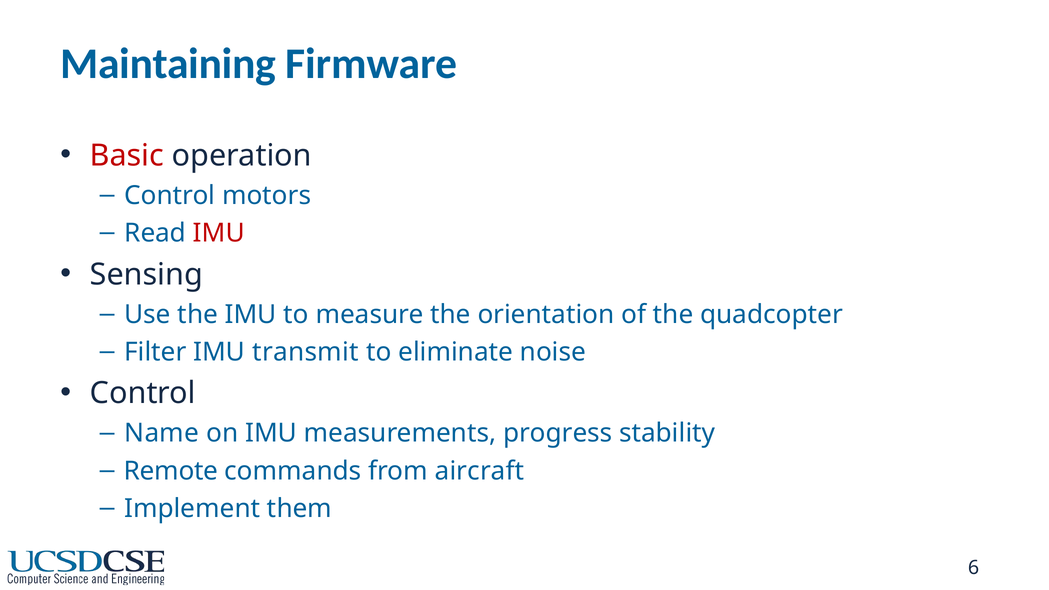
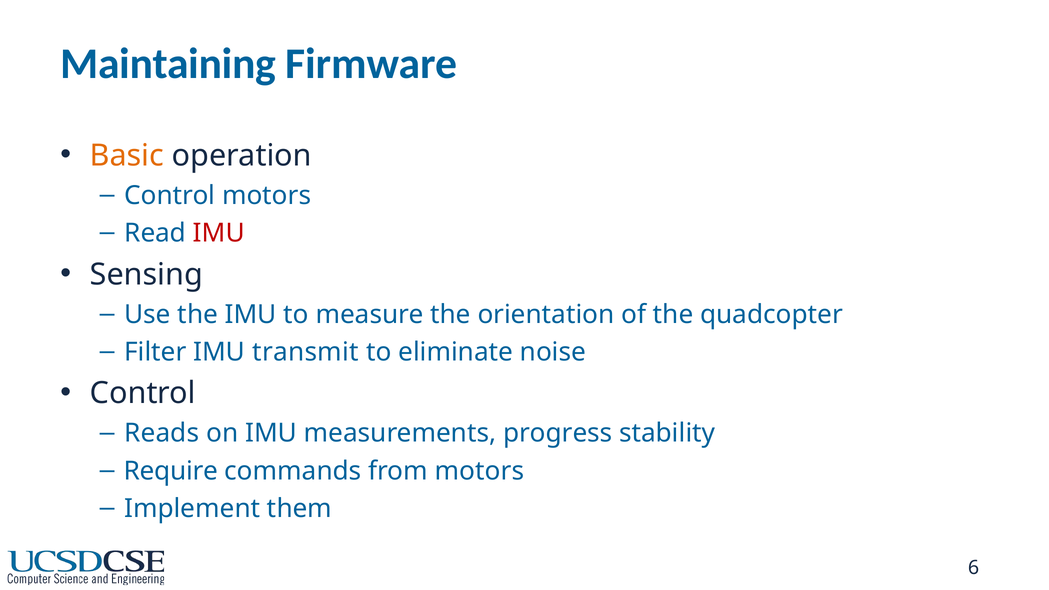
Basic colour: red -> orange (127, 156)
Name: Name -> Reads (162, 433)
Remote: Remote -> Require (171, 471)
from aircraft: aircraft -> motors (480, 471)
